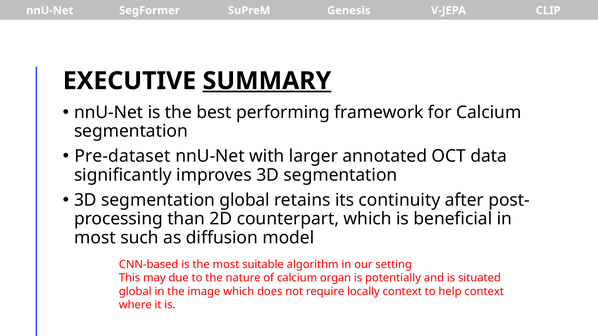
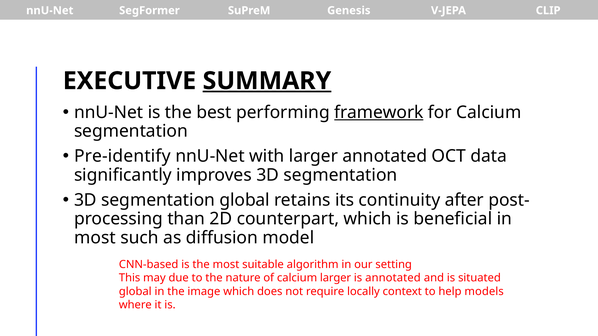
framework underline: none -> present (379, 112)
Pre-dataset: Pre-dataset -> Pre-identify (122, 156)
calcium organ: organ -> larger (336, 278)
is potentially: potentially -> annotated (393, 278)
help context: context -> models (484, 292)
